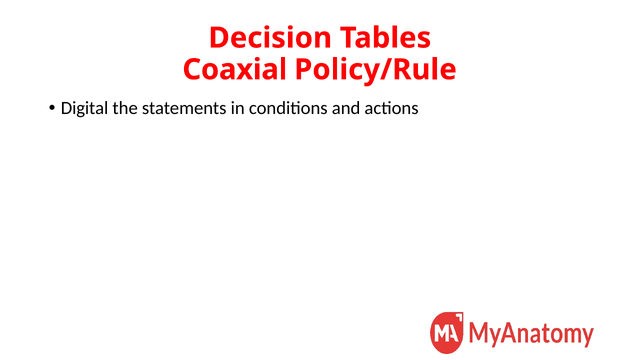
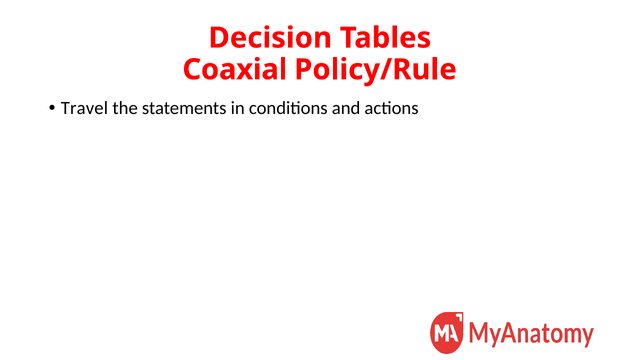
Digital: Digital -> Travel (84, 108)
